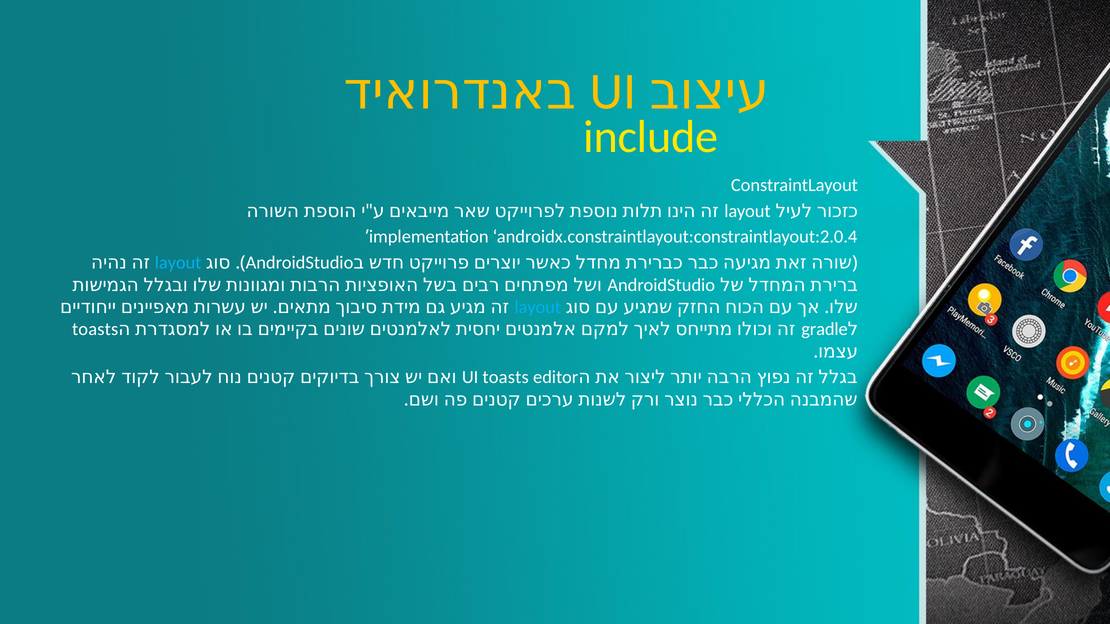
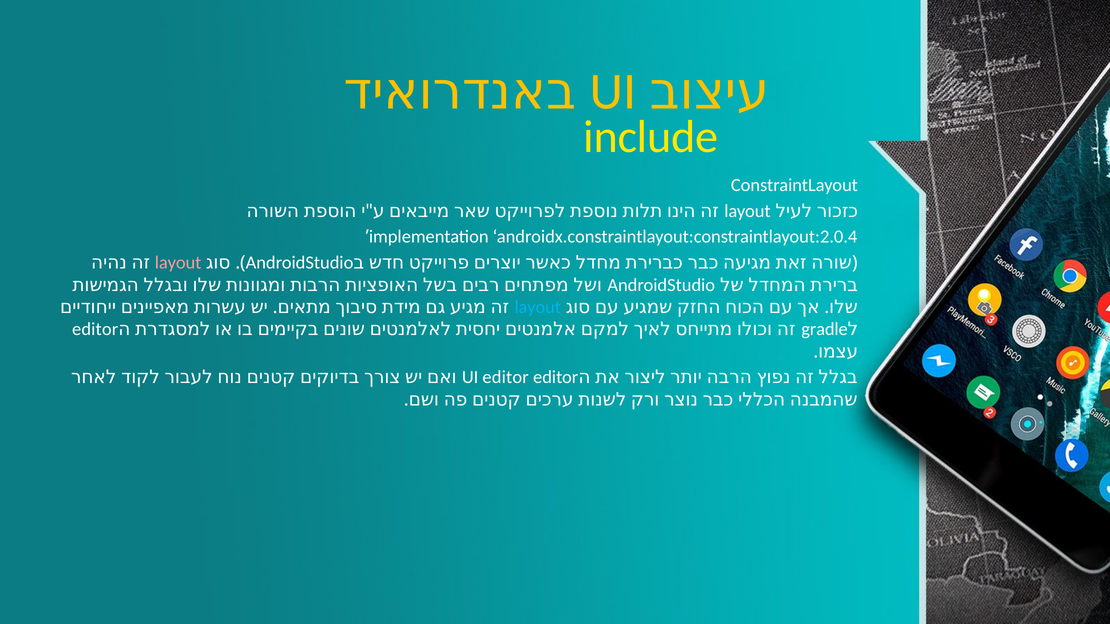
layout colour: light blue -> pink (178, 263)
toasts: toasts -> editor (95, 329)
UI toasts: toasts -> editor (506, 378)
